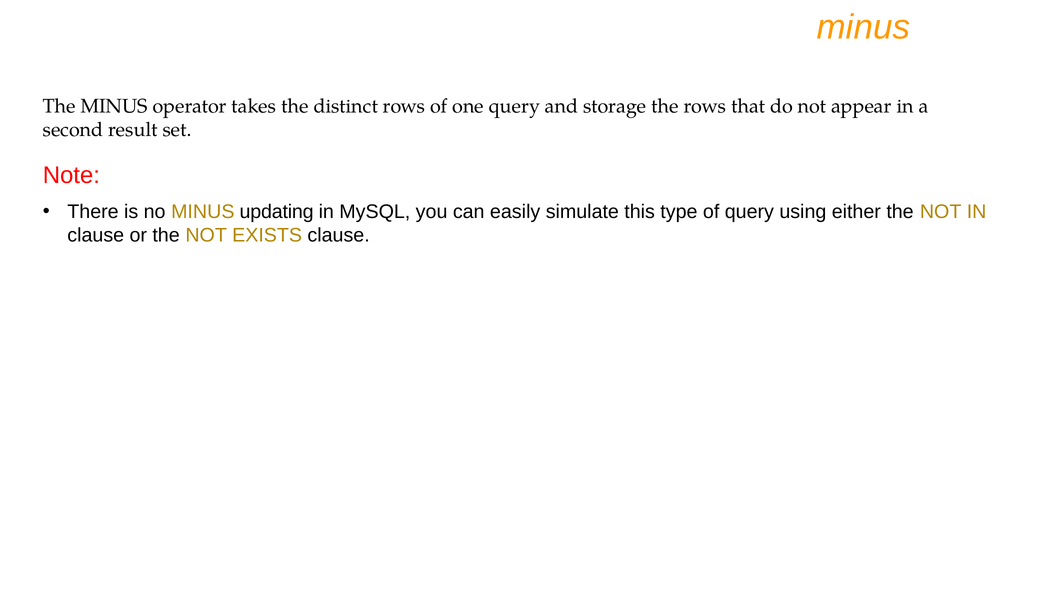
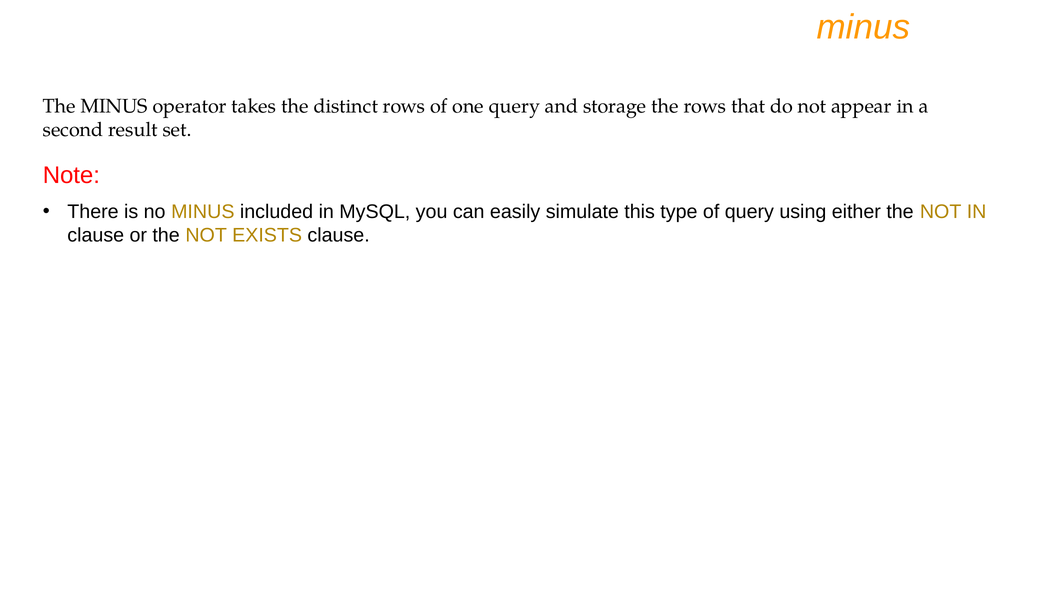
updating: updating -> included (277, 212)
